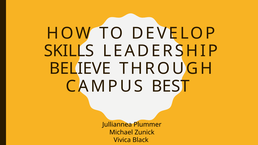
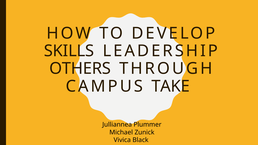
BELIEVE: BELIEVE -> OTHERS (80, 69)
BEST: BEST -> TAKE (171, 86)
